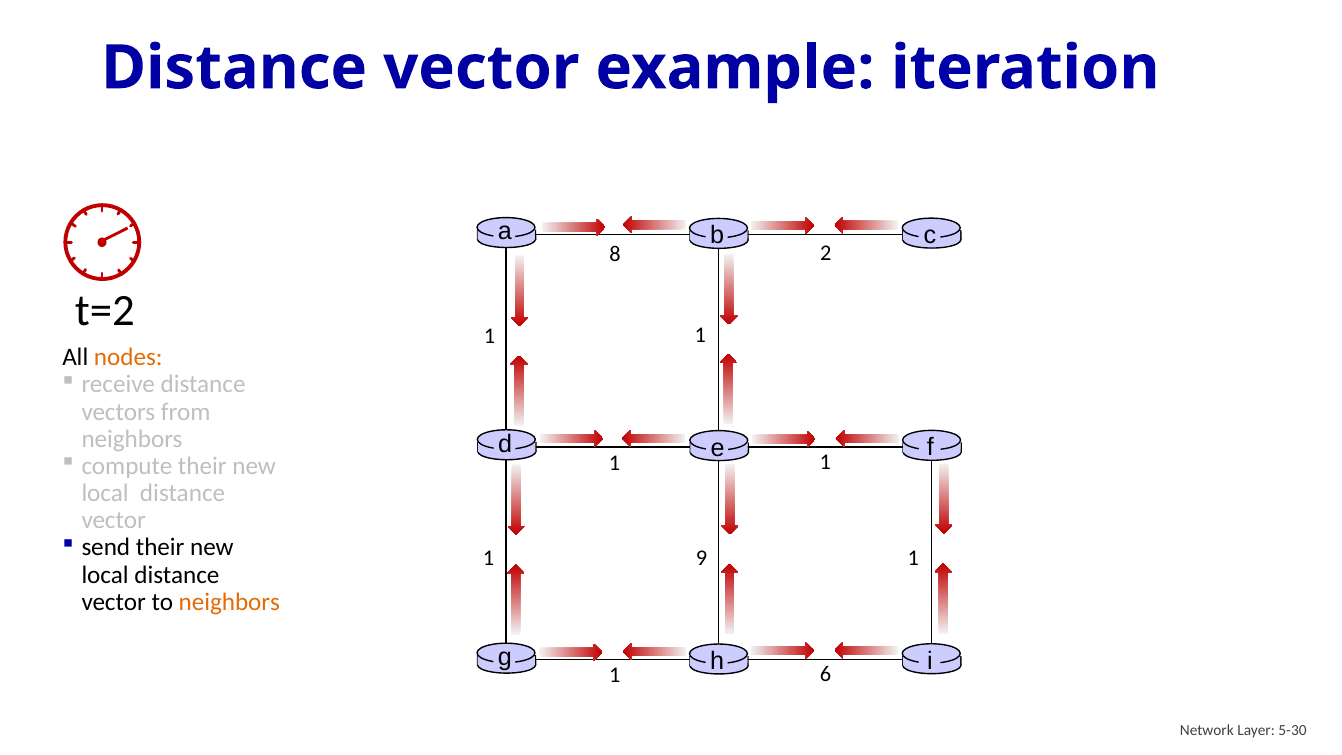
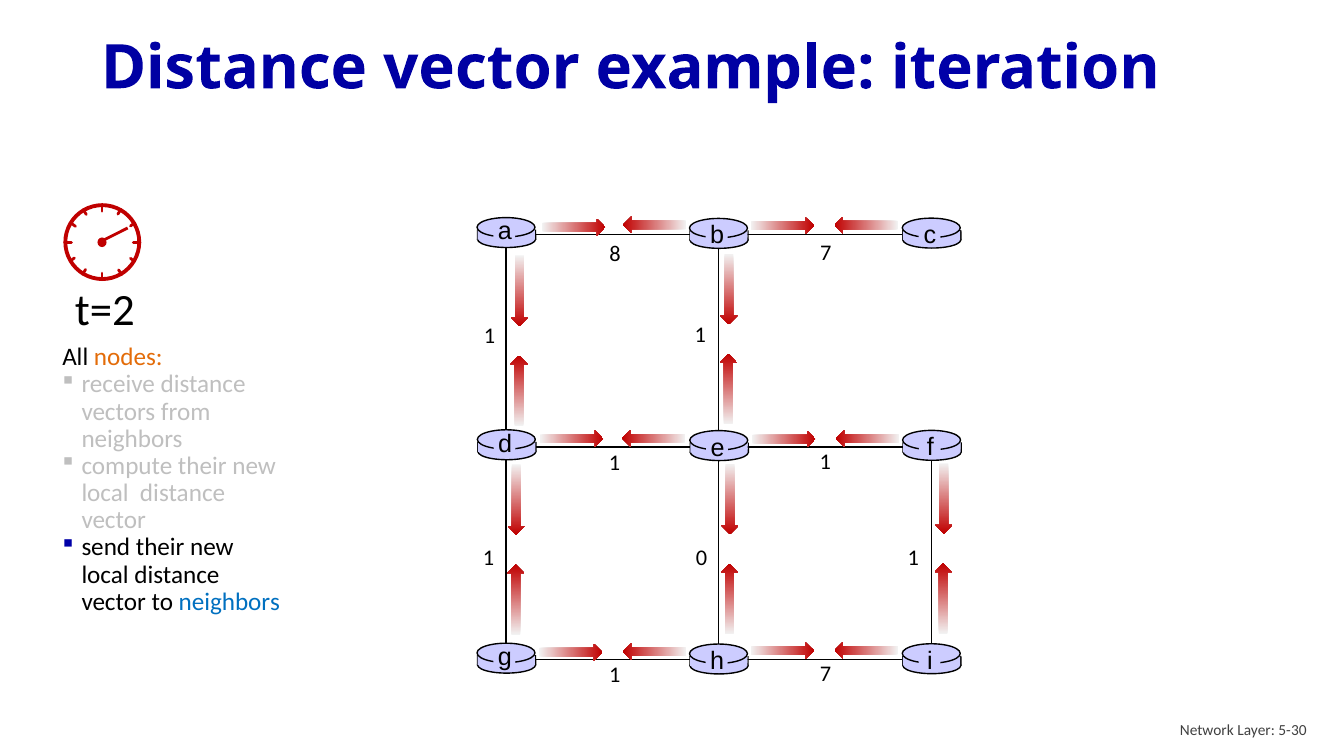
8 2: 2 -> 7 (826, 253)
9: 9 -> 0 (702, 558)
neighbors colour: orange -> blue (229, 602)
1 6: 6 -> 7 (825, 674)
